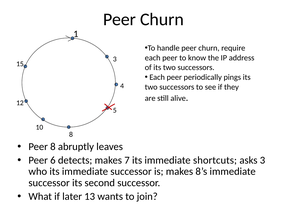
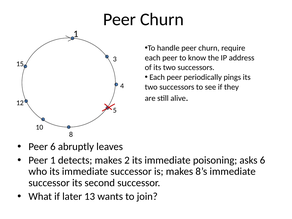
Peer 8: 8 -> 6 (53, 147)
Peer 6: 6 -> 1 (53, 160)
7: 7 -> 2 (127, 160)
shortcuts: shortcuts -> poisoning (215, 160)
asks 3: 3 -> 6 (263, 160)
